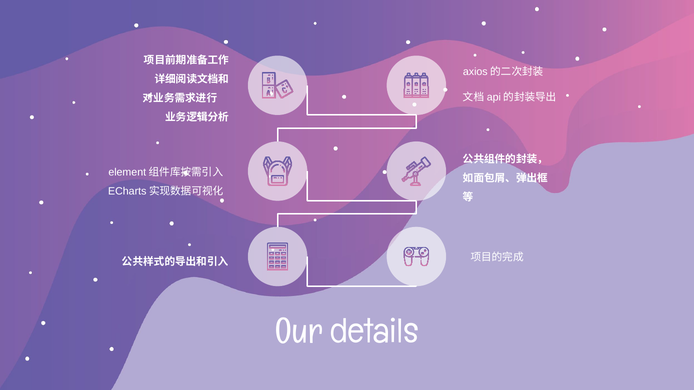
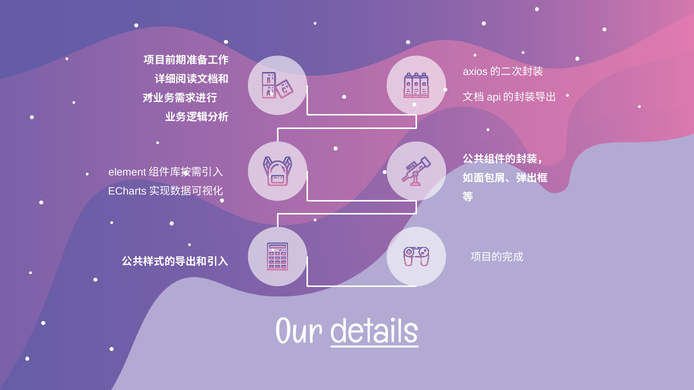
details underline: none -> present (374, 332)
